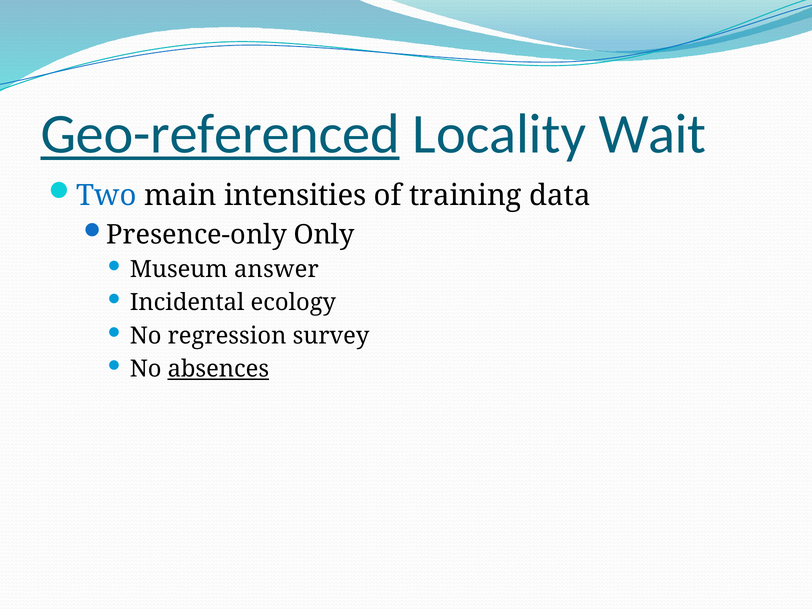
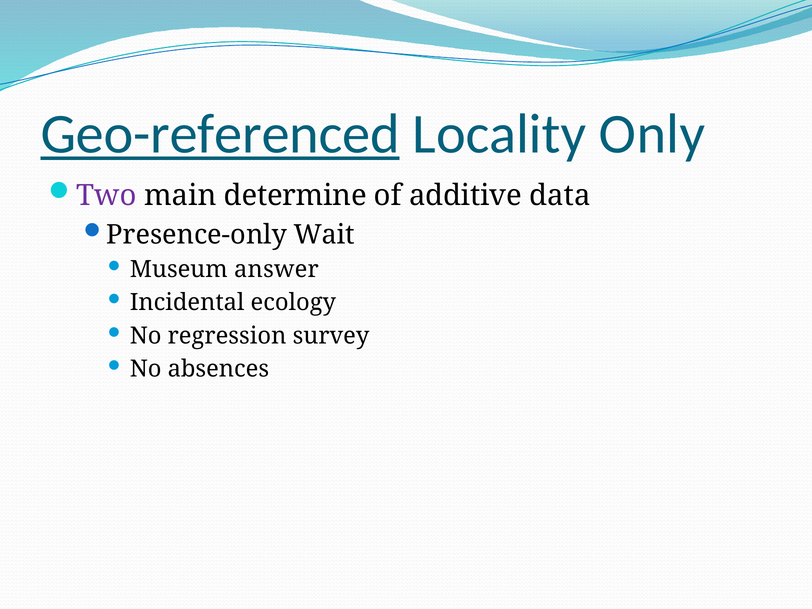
Wait: Wait -> Only (652, 134)
Two colour: blue -> purple (107, 196)
intensities: intensities -> determine (295, 196)
training: training -> additive (465, 196)
Only: Only -> Wait (324, 235)
absences underline: present -> none (218, 369)
